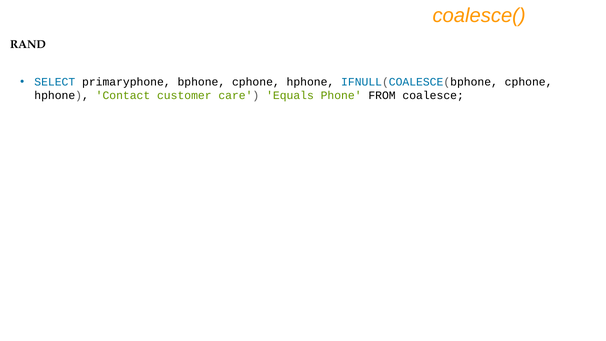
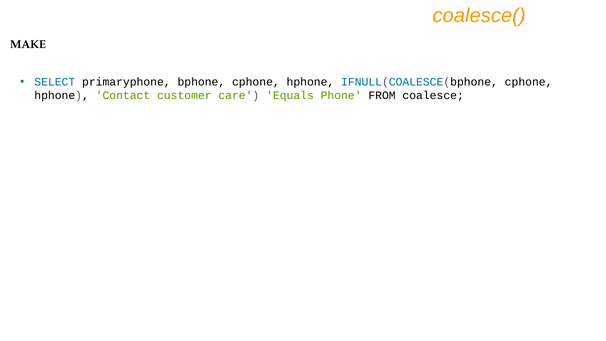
RAND: RAND -> MAKE (28, 44)
